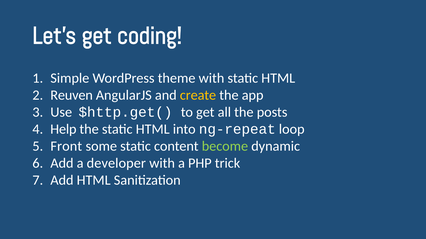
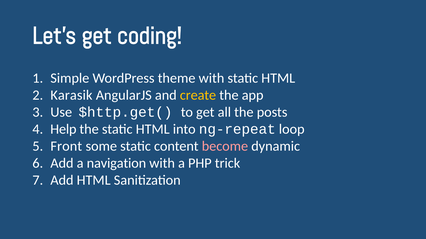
Reuven: Reuven -> Karasik (71, 95)
become colour: light green -> pink (225, 146)
developer: developer -> navigation (116, 163)
